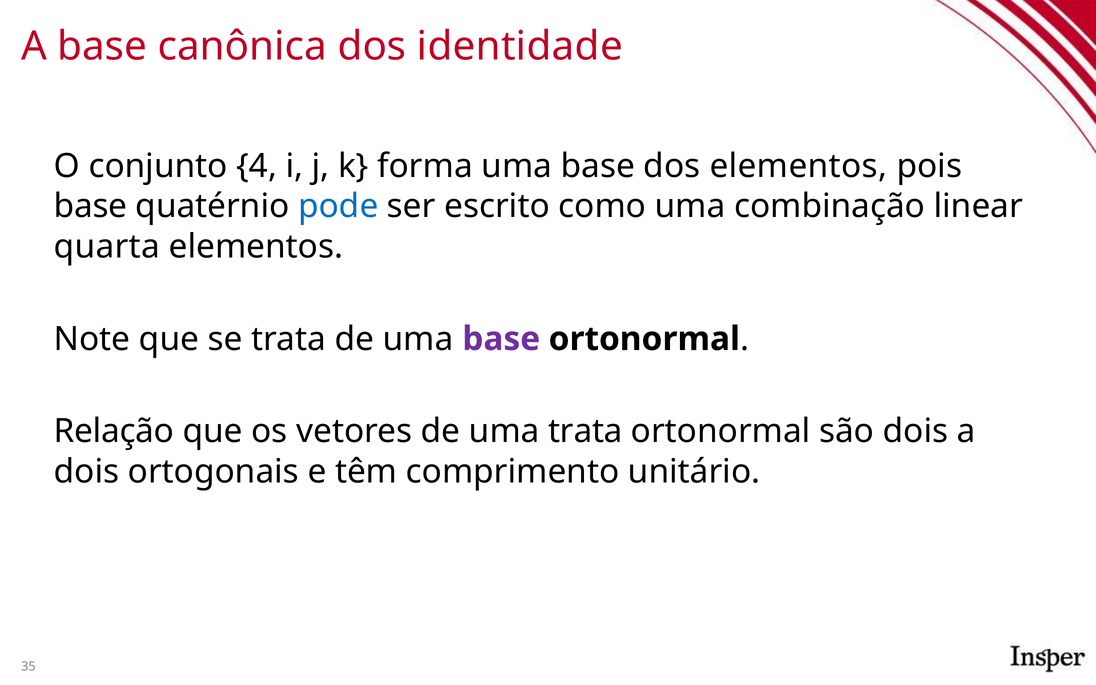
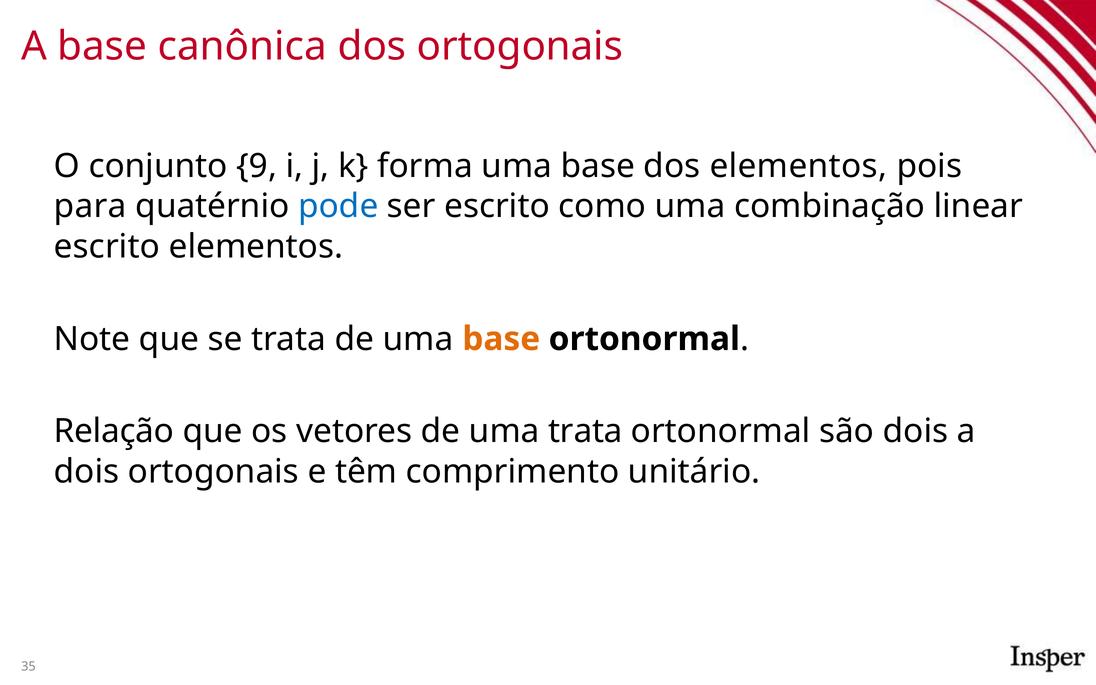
dos identidade: identidade -> ortogonais (520, 46)
4: 4 -> 9 (257, 166)
base: base -> para (90, 206)
quarta: quarta -> escrito (107, 247)
base colour: purple -> orange (501, 339)
